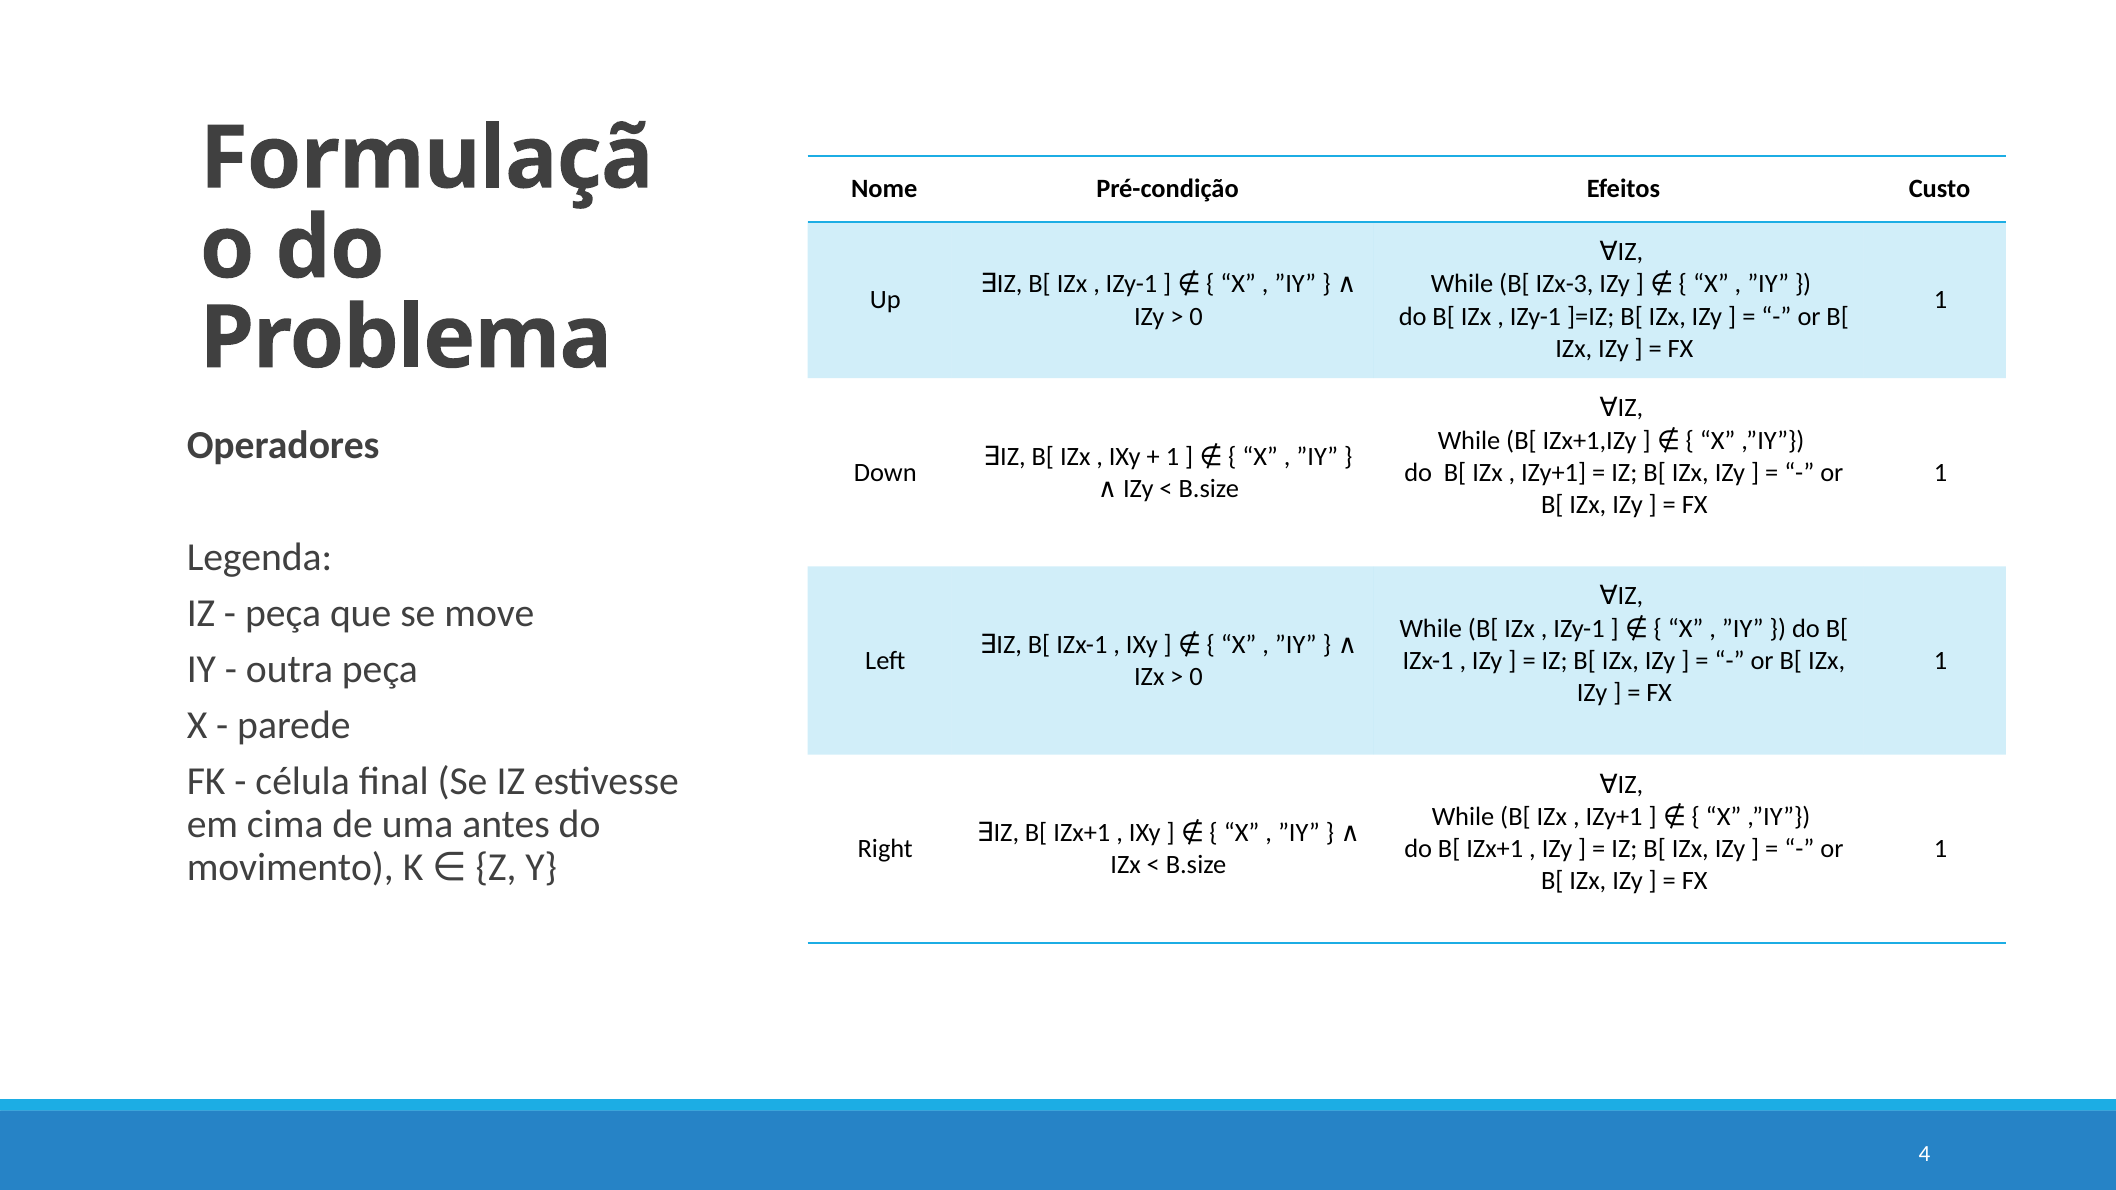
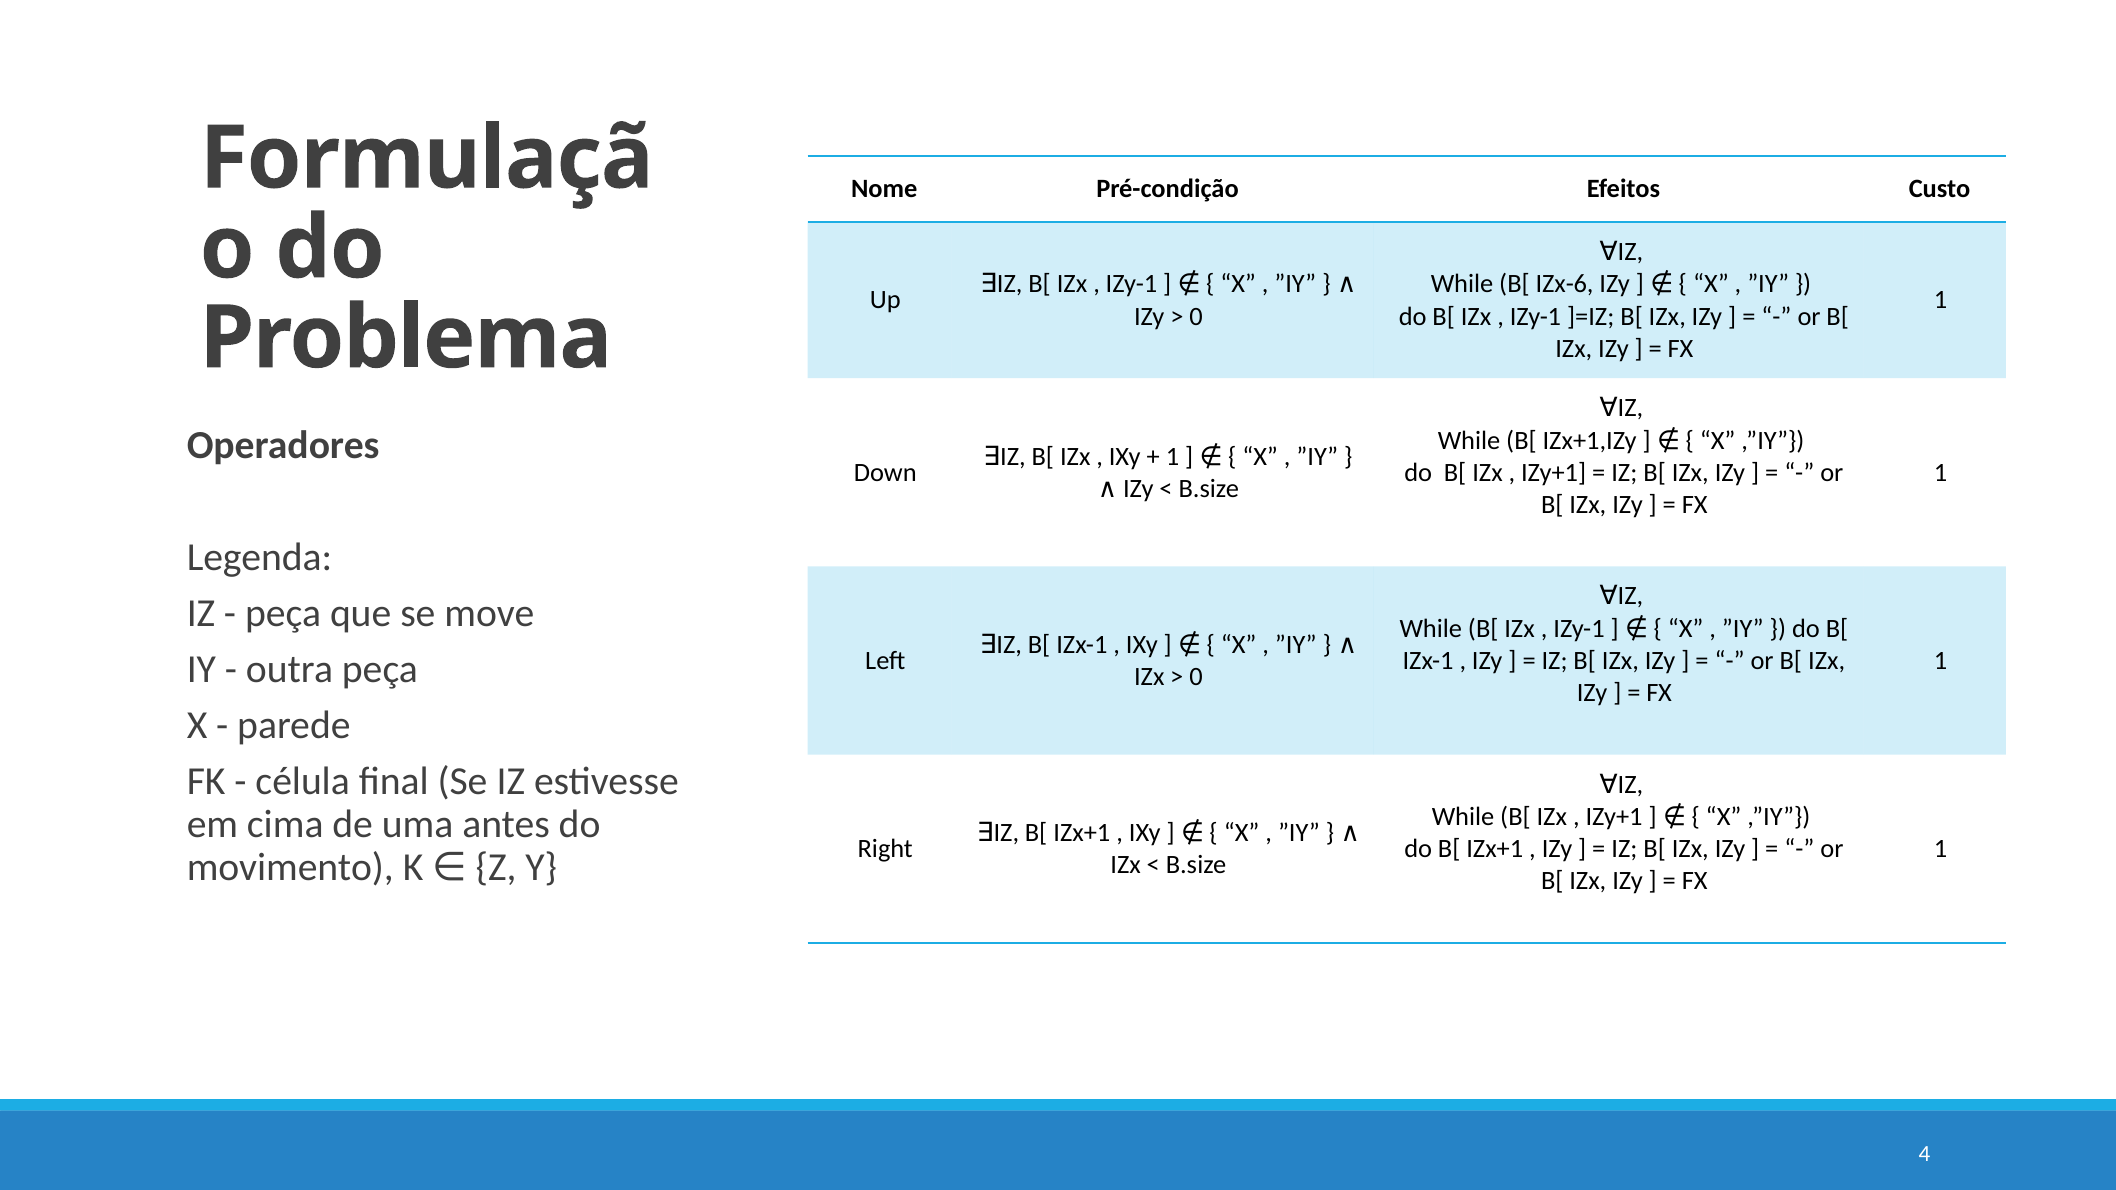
IZx-3: IZx-3 -> IZx-6 (1565, 284)
